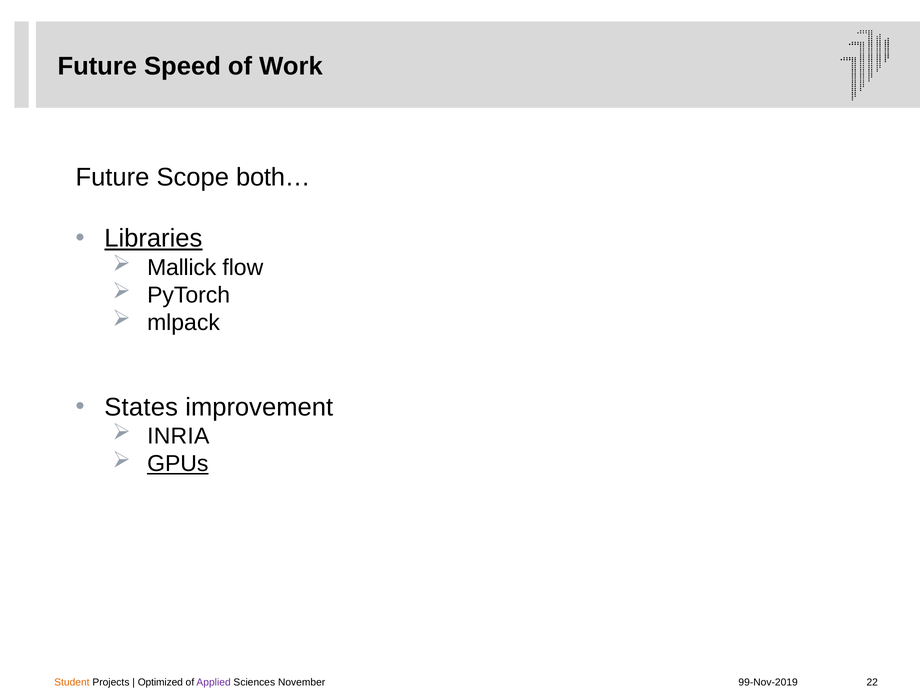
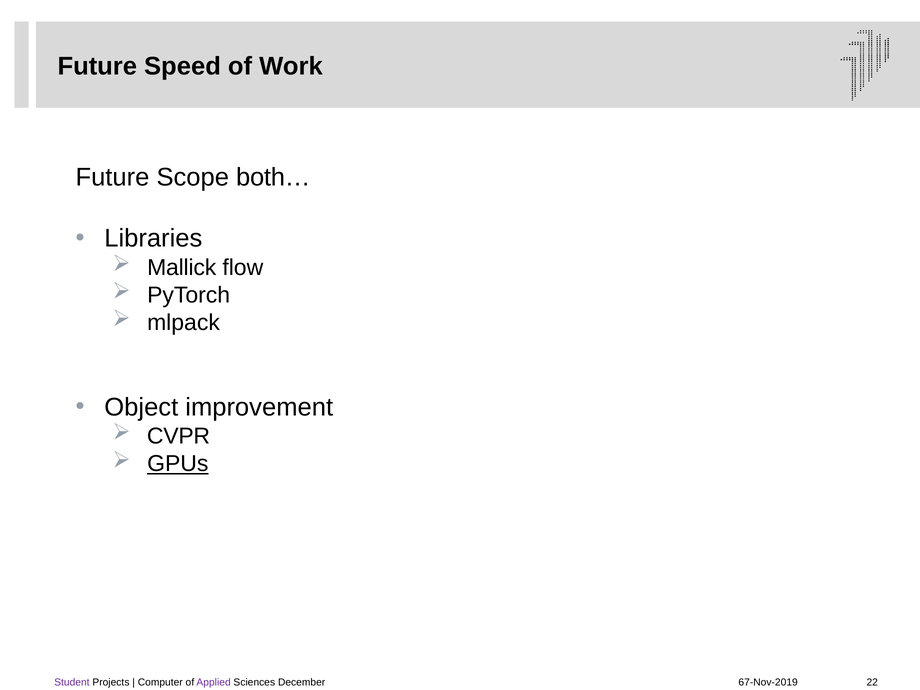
Libraries underline: present -> none (153, 239)
States: States -> Object (141, 407)
INRIA: INRIA -> CVPR (178, 436)
99-Nov-2019: 99-Nov-2019 -> 67-Nov-2019 (768, 682)
Student colour: orange -> purple (72, 683)
Optimized: Optimized -> Computer (160, 683)
November: November -> December (302, 683)
